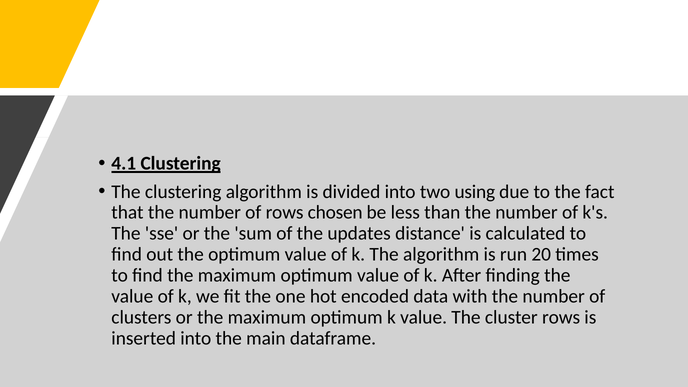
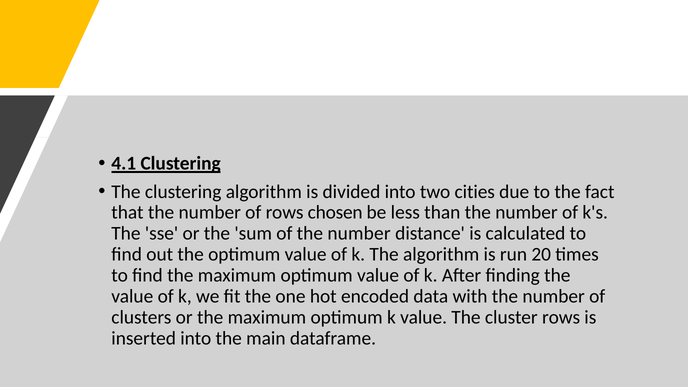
using: using -> cities (475, 192)
of the updates: updates -> number (359, 233)
